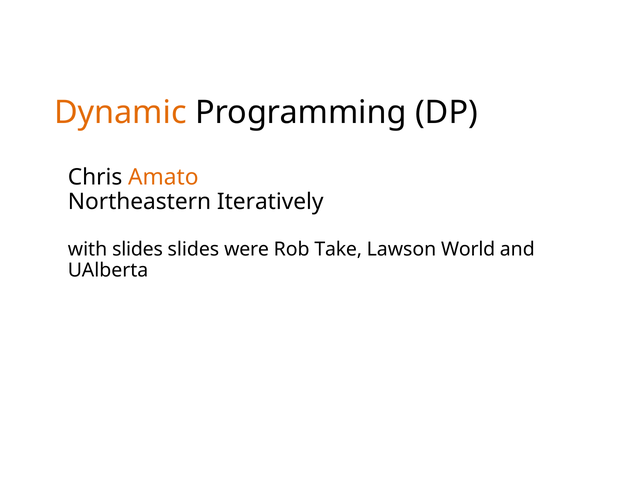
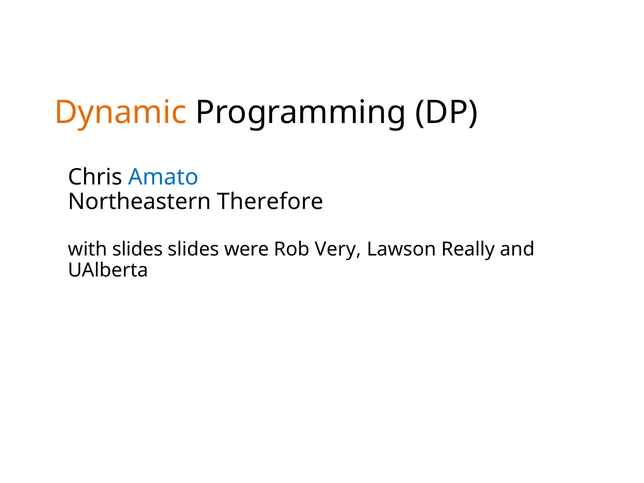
Amato colour: orange -> blue (163, 177)
Iteratively: Iteratively -> Therefore (270, 202)
Take: Take -> Very (338, 249)
World: World -> Really (468, 249)
